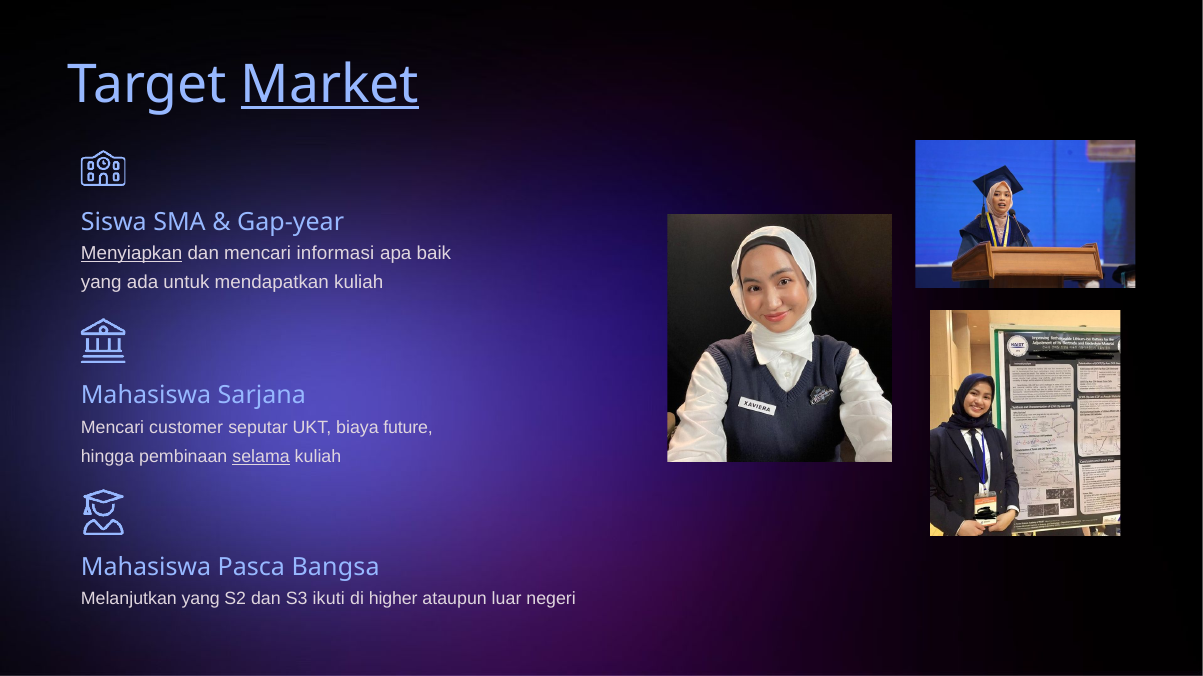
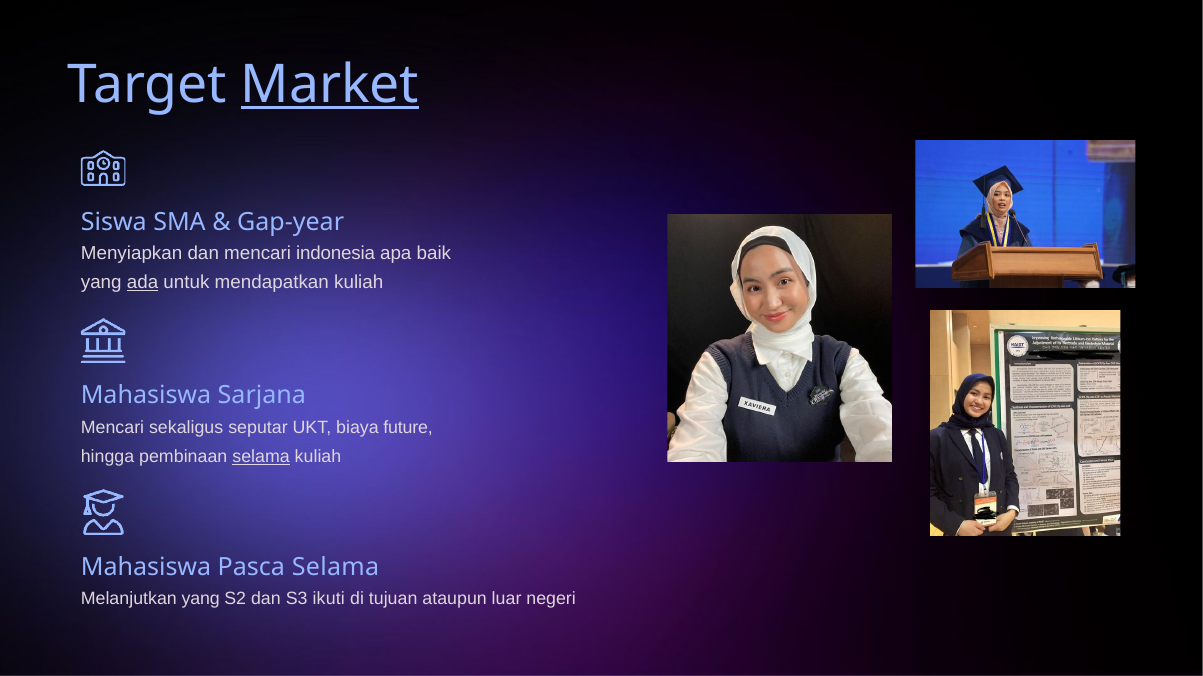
Menyiapkan underline: present -> none (132, 254)
informasi: informasi -> indonesia (336, 254)
ada underline: none -> present (143, 282)
customer: customer -> sekaligus (186, 428)
Pasca Bangsa: Bangsa -> Selama (336, 568)
higher: higher -> tujuan (393, 599)
